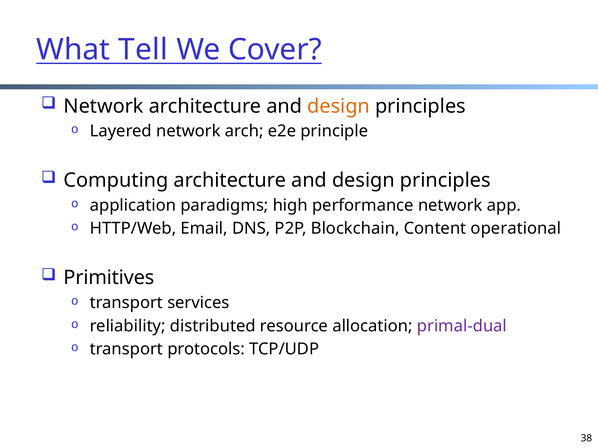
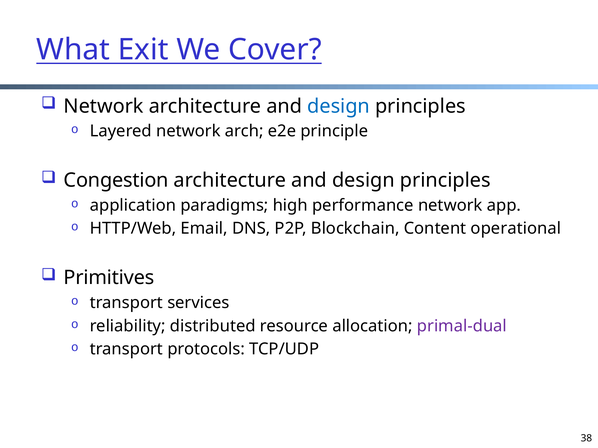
Tell: Tell -> Exit (143, 50)
design colour: orange -> blue (339, 106)
Computing: Computing -> Congestion (116, 181)
